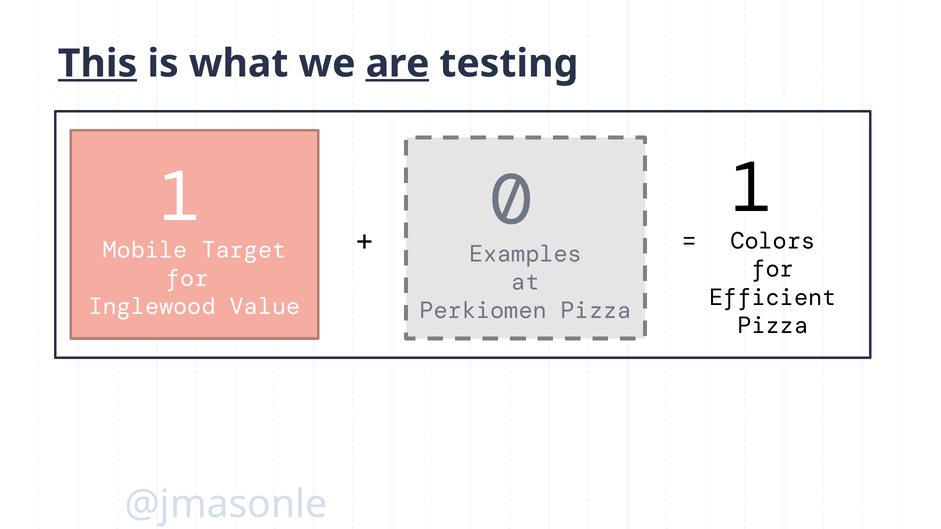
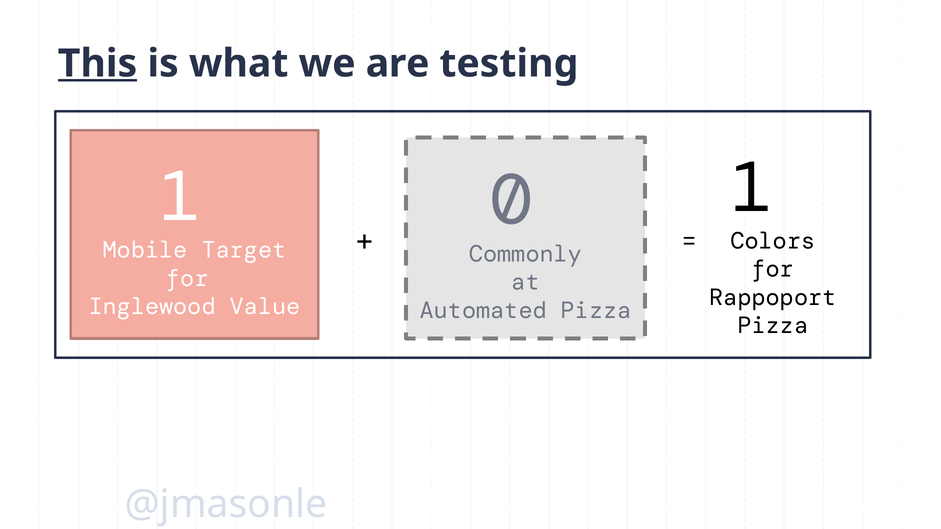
are underline: present -> none (398, 64)
Examples: Examples -> Commonly (526, 254)
Efficient: Efficient -> Rappoport (773, 298)
Perkiomen: Perkiomen -> Automated (483, 310)
